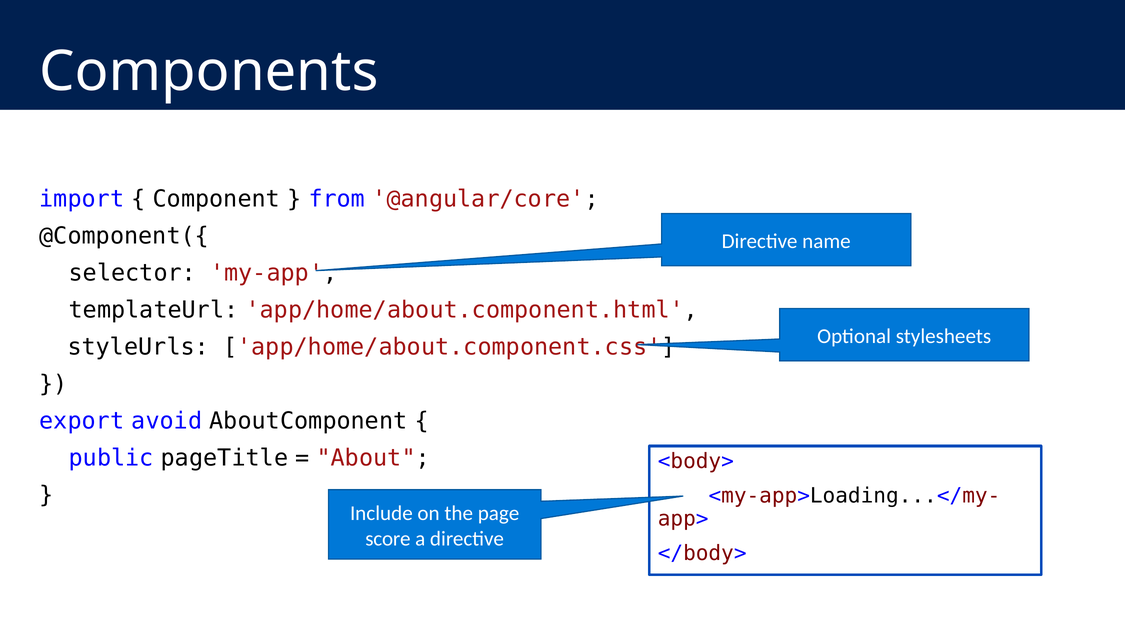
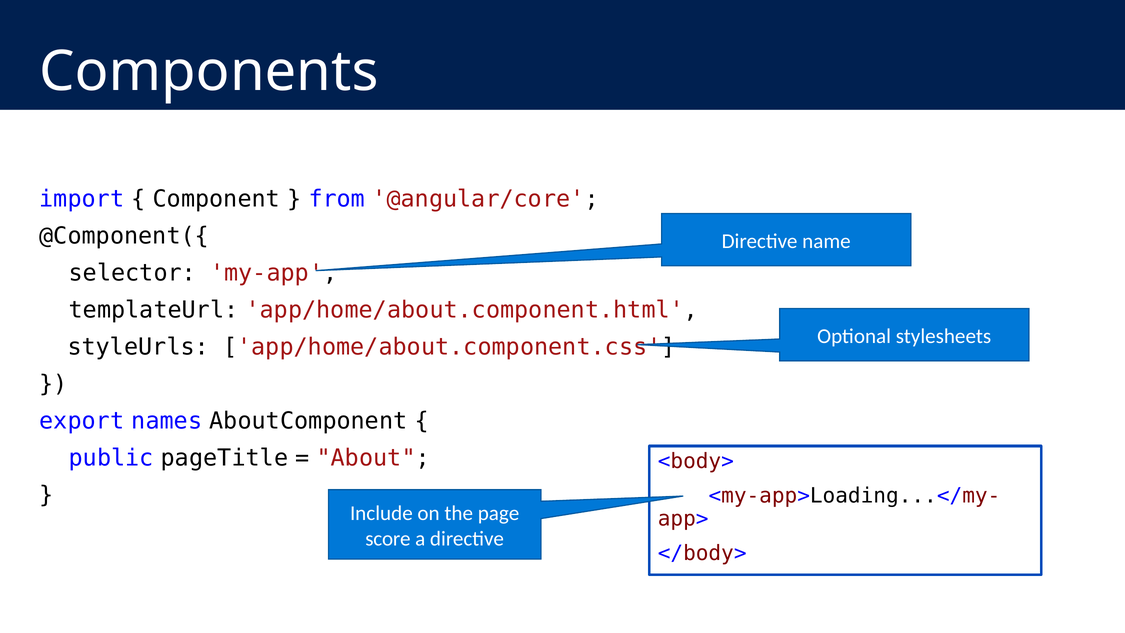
avoid: avoid -> names (167, 421)
